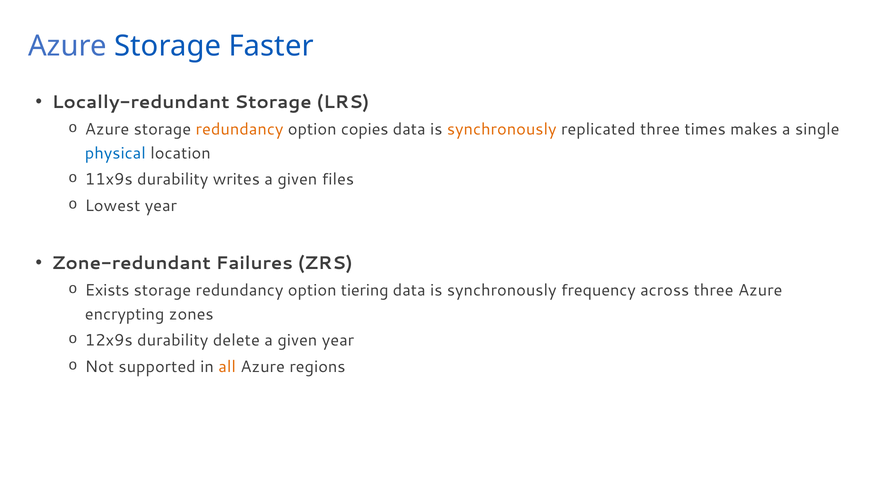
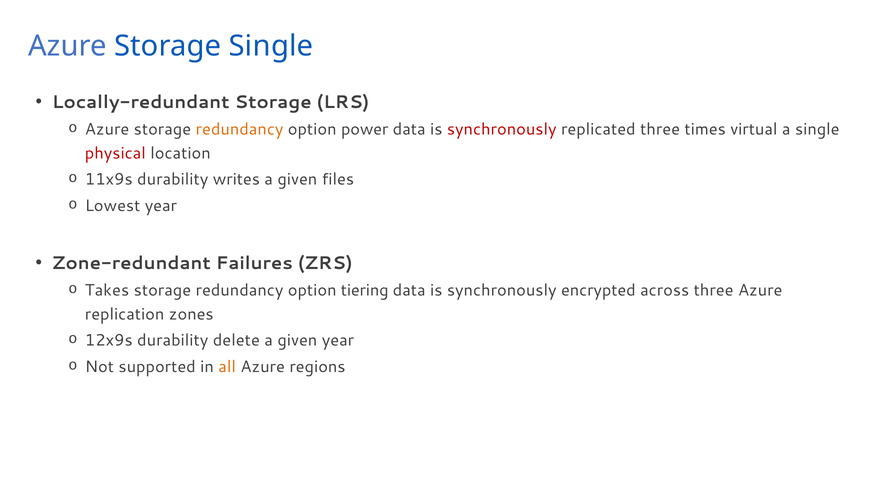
Storage Faster: Faster -> Single (271, 46)
copies: copies -> power (365, 130)
synchronously colour: orange -> red (502, 130)
makes: makes -> virtual (754, 130)
physical colour: blue -> red (115, 153)
Exists: Exists -> Takes (107, 291)
frequency: frequency -> encrypted (598, 291)
encrypting: encrypting -> replication (125, 314)
